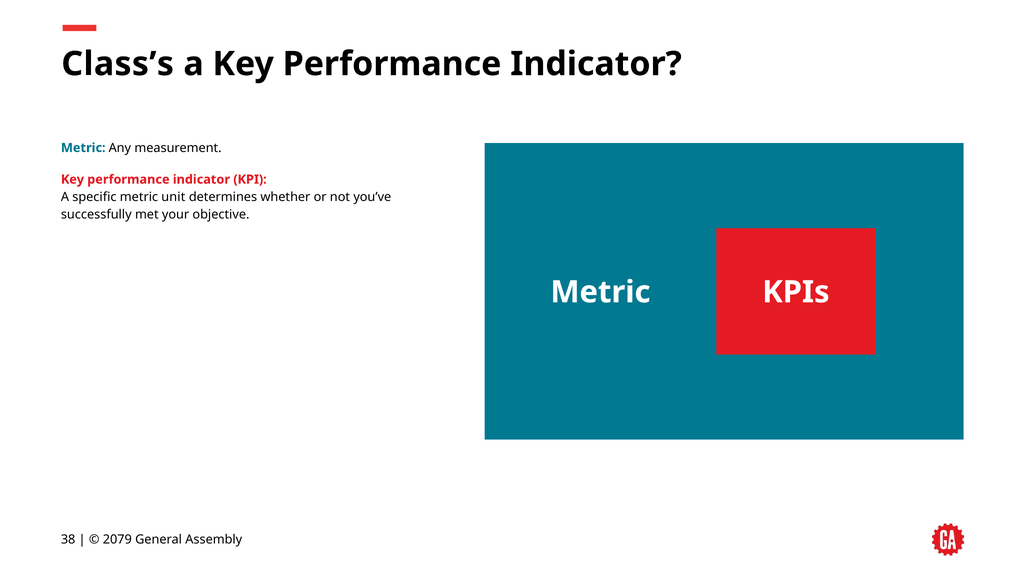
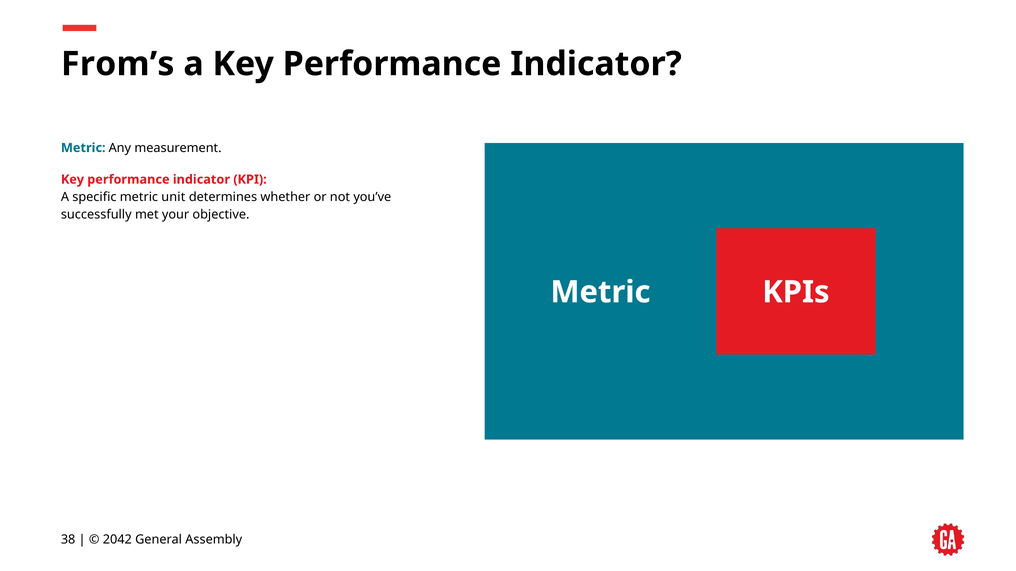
Class’s: Class’s -> From’s (118, 64)
2079: 2079 -> 2042 (117, 540)
